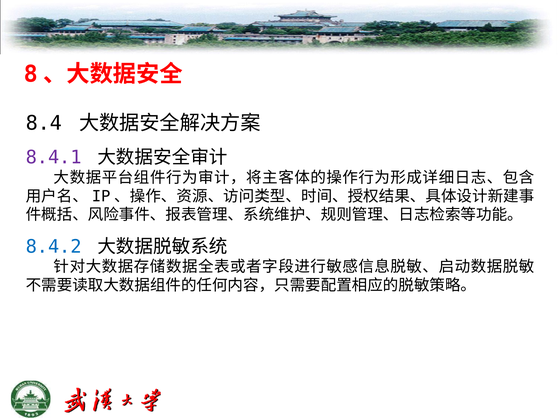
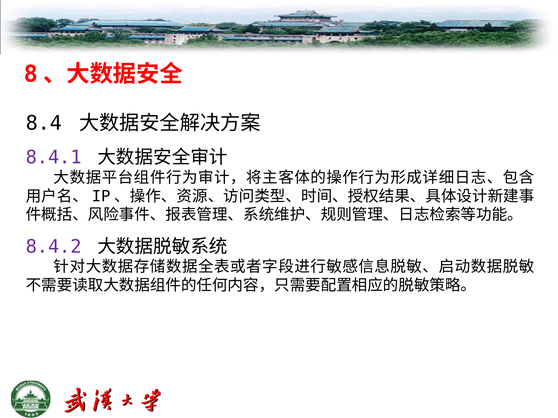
8.4.2 colour: blue -> purple (54, 247)
